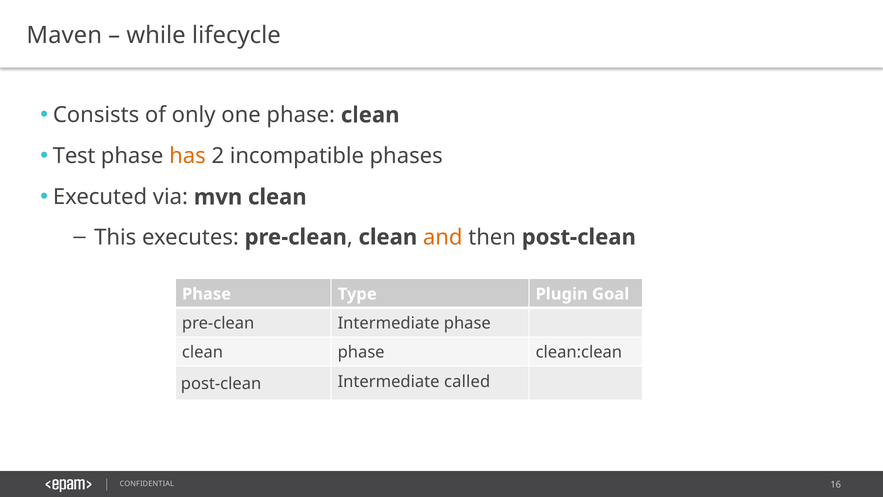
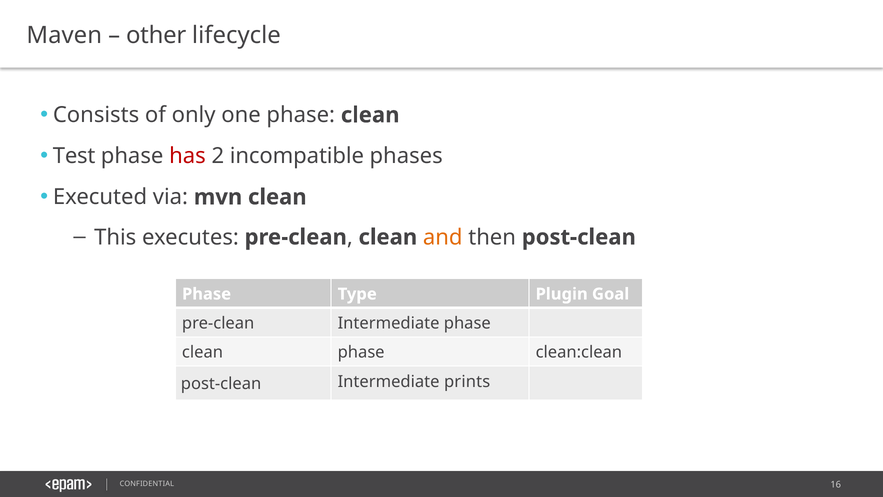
while: while -> other (156, 35)
has colour: orange -> red (187, 156)
called: called -> prints (467, 381)
